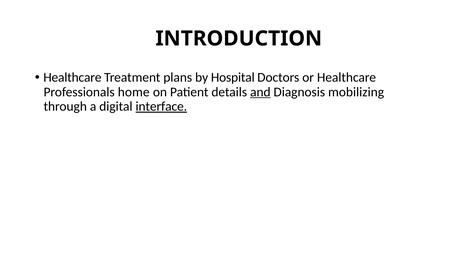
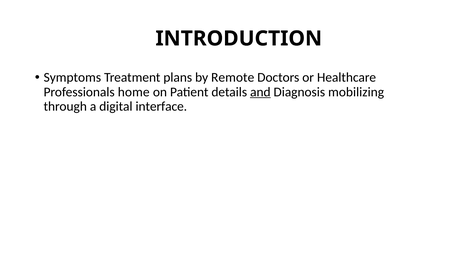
Healthcare: Healthcare -> Symptoms (72, 78)
Hospital: Hospital -> Remote (233, 78)
interface underline: present -> none (161, 107)
